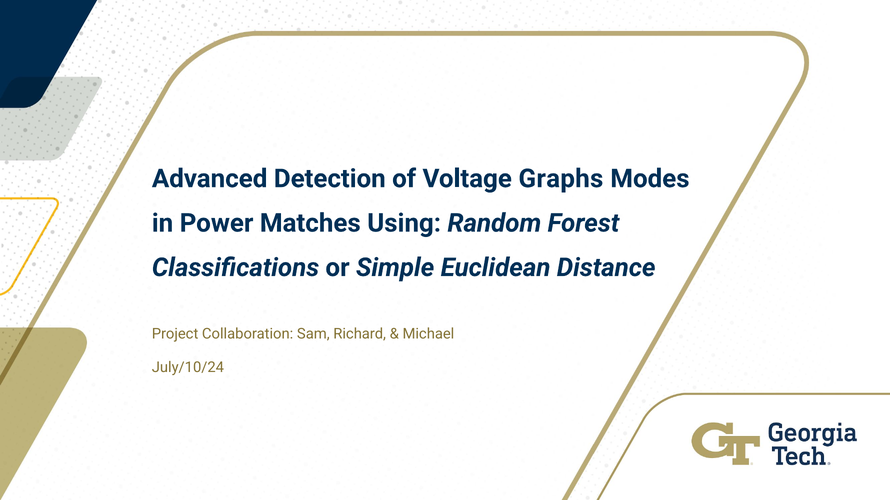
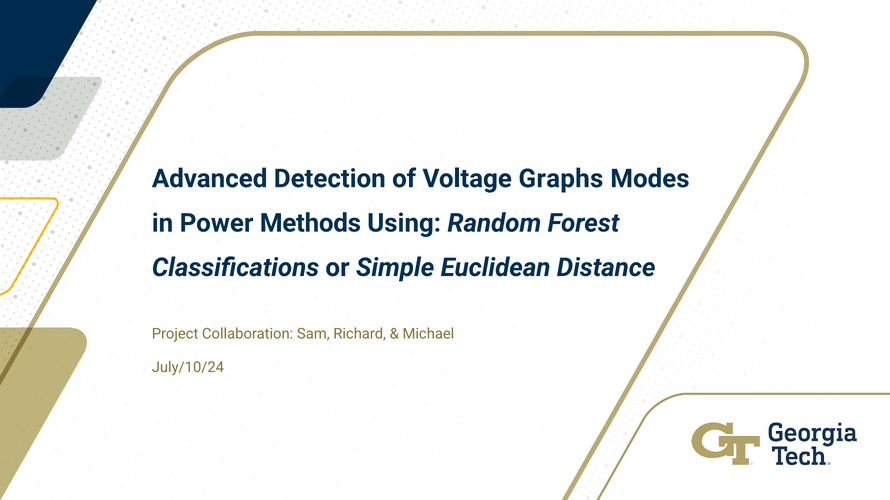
Matches: Matches -> Methods (310, 223)
